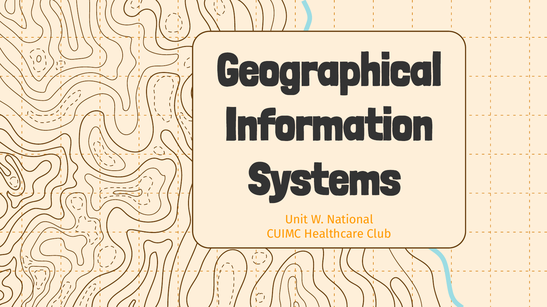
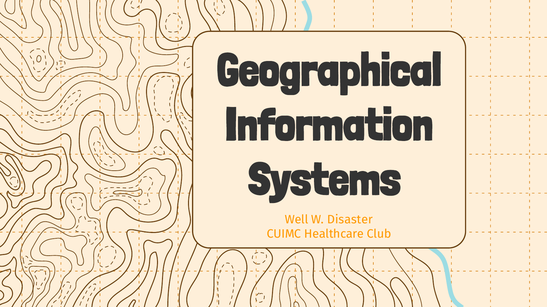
Unit: Unit -> Well (297, 220)
National: National -> Disaster (350, 220)
